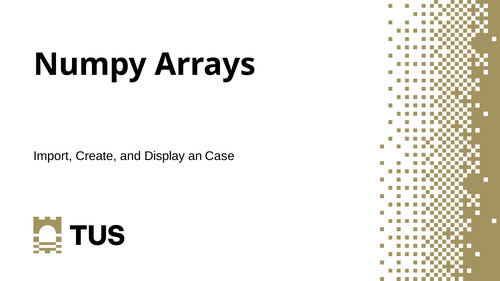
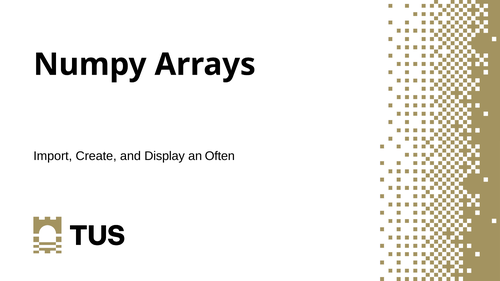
Case: Case -> Often (220, 156)
